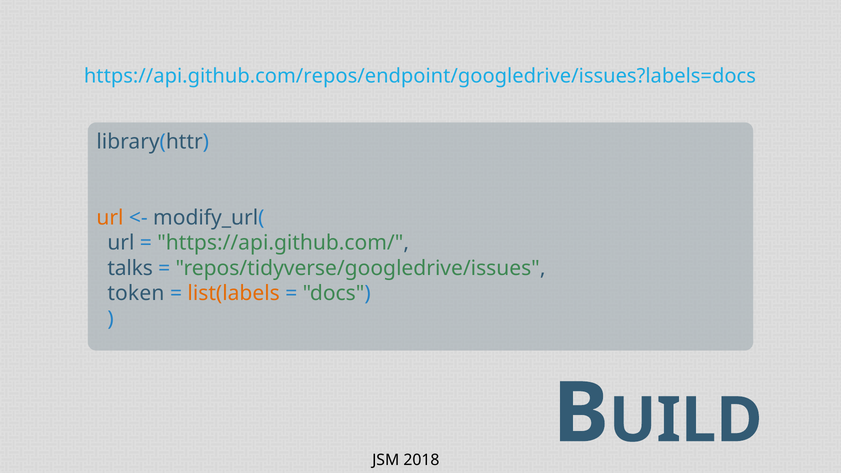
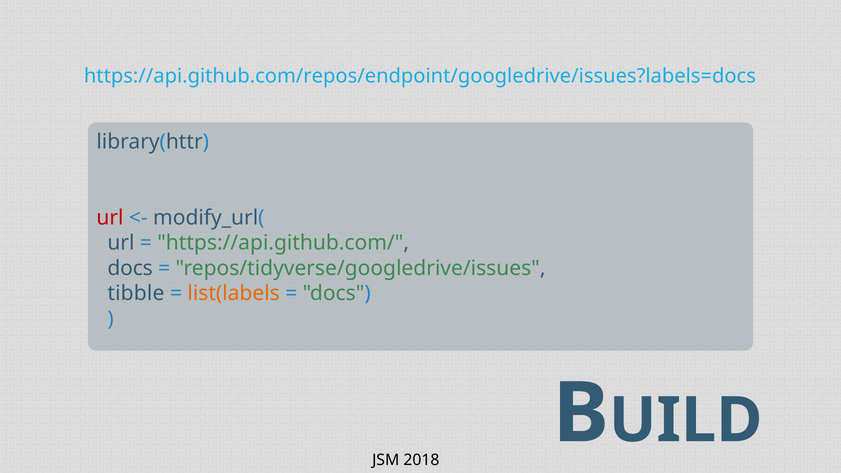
url colour: orange -> red (110, 218)
talks: talks -> docs (130, 268)
token: token -> tibble (136, 293)
